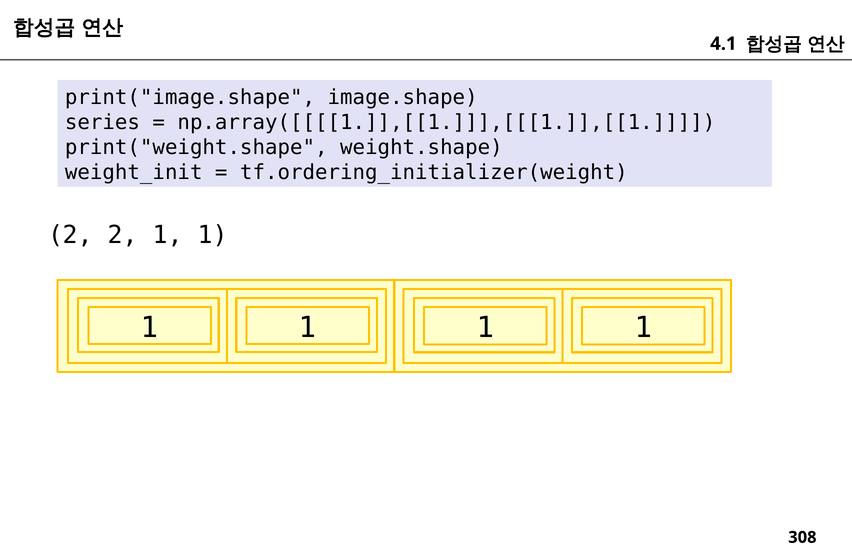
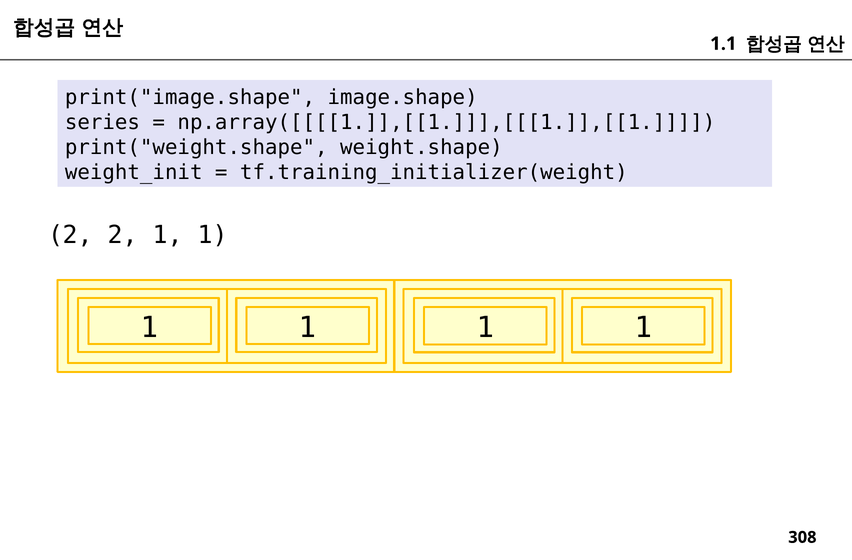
4.1: 4.1 -> 1.1 (723, 44)
tf.ordering_initializer(weight: tf.ordering_initializer(weight -> tf.training_initializer(weight (434, 172)
